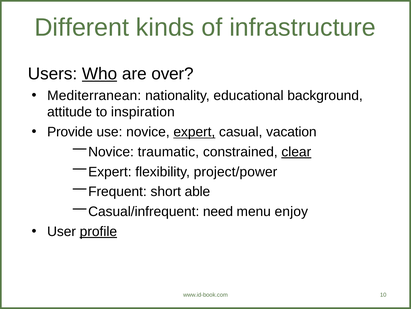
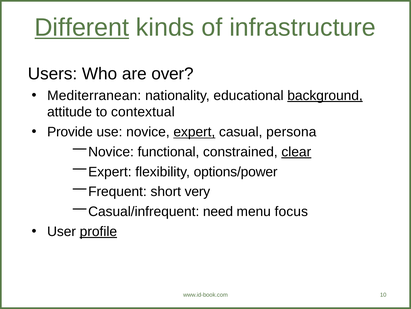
Different underline: none -> present (82, 27)
Who underline: present -> none (100, 74)
background underline: none -> present (325, 95)
inspiration: inspiration -> contextual (143, 112)
vacation: vacation -> persona (291, 132)
traumatic: traumatic -> functional (168, 152)
project/power: project/power -> options/power (236, 171)
able: able -> very (197, 191)
enjoy: enjoy -> focus (291, 211)
